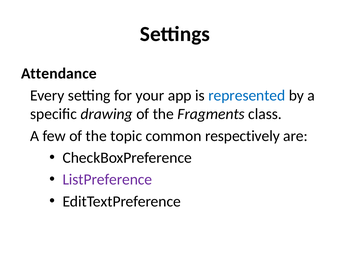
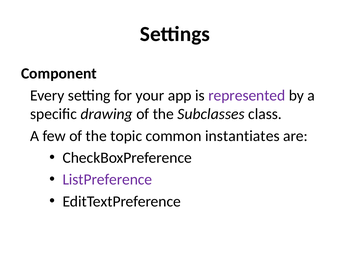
Attendance: Attendance -> Component (59, 73)
represented colour: blue -> purple (247, 95)
Fragments: Fragments -> Subclasses (211, 114)
respectively: respectively -> instantiates (242, 136)
